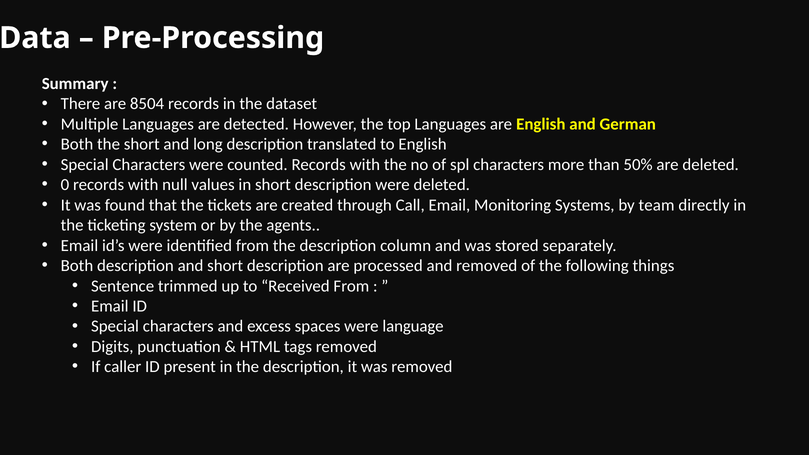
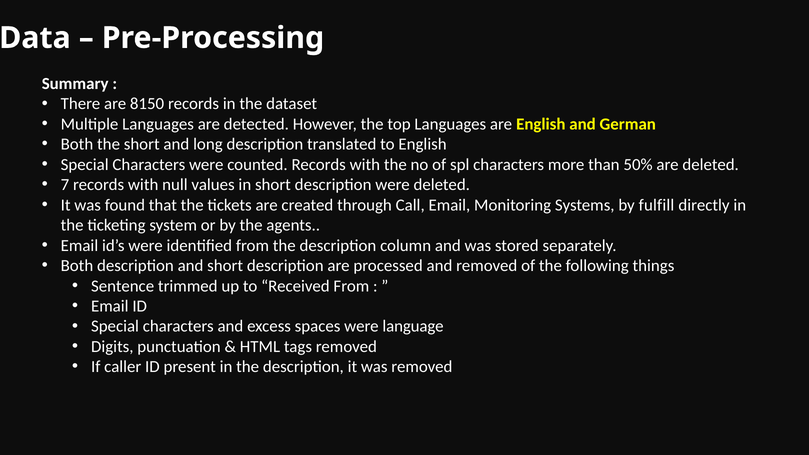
8504: 8504 -> 8150 (147, 104)
0: 0 -> 7 (65, 185)
team: team -> fulfill (657, 205)
